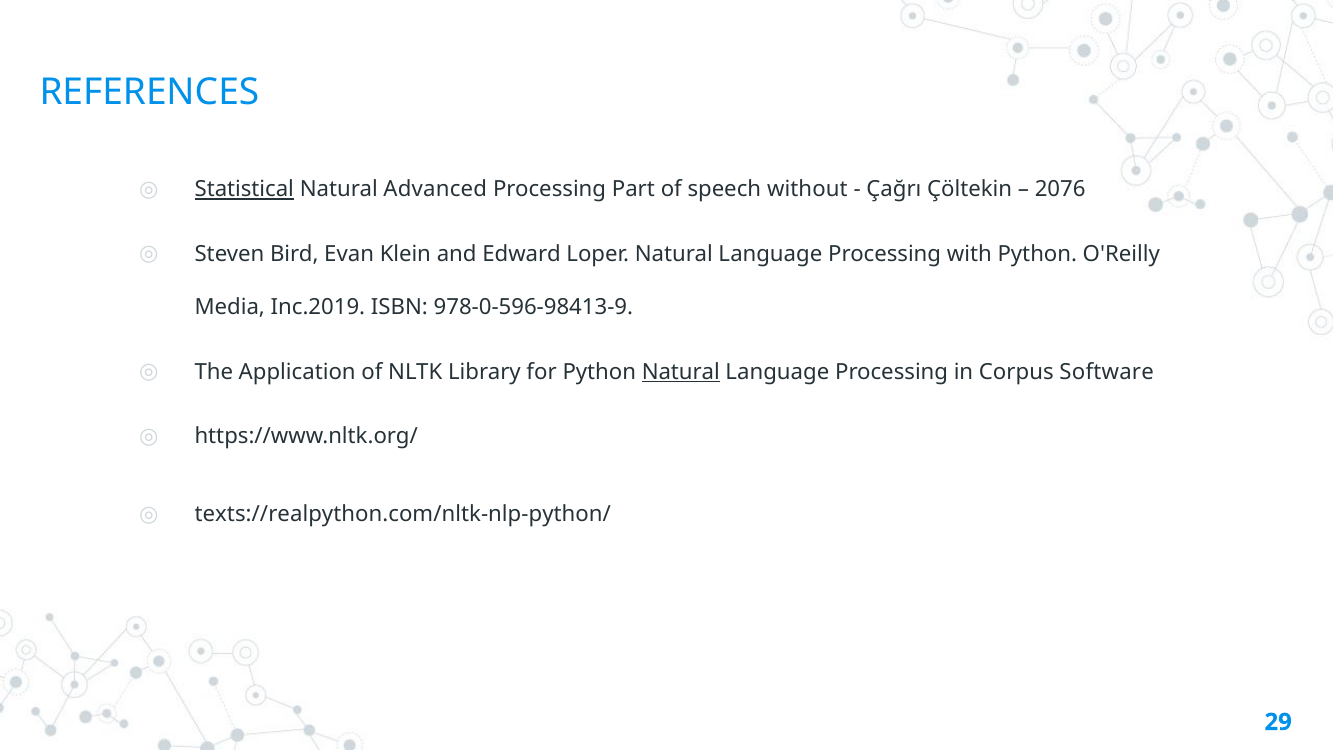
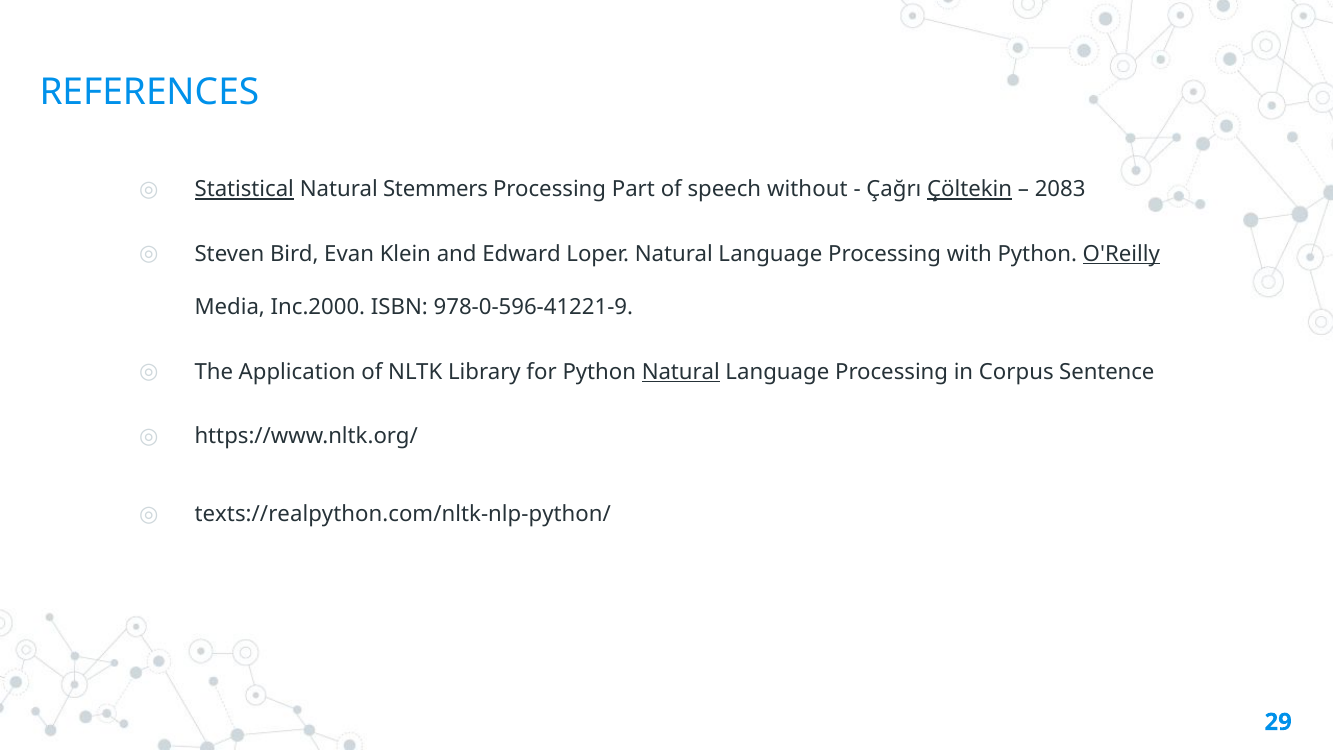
Advanced: Advanced -> Stemmers (436, 189)
Çöltekin underline: none -> present (970, 189)
2076: 2076 -> 2083 (1060, 189)
O'Reilly underline: none -> present (1121, 254)
Inc.2019: Inc.2019 -> Inc.2000 (318, 307)
978-0-596-98413-9: 978-0-596-98413-9 -> 978-0-596-41221-9 (533, 307)
Software: Software -> Sentence (1107, 372)
